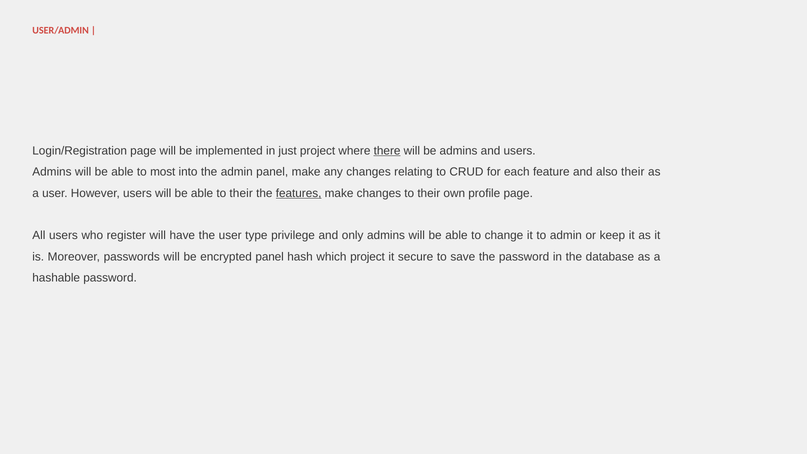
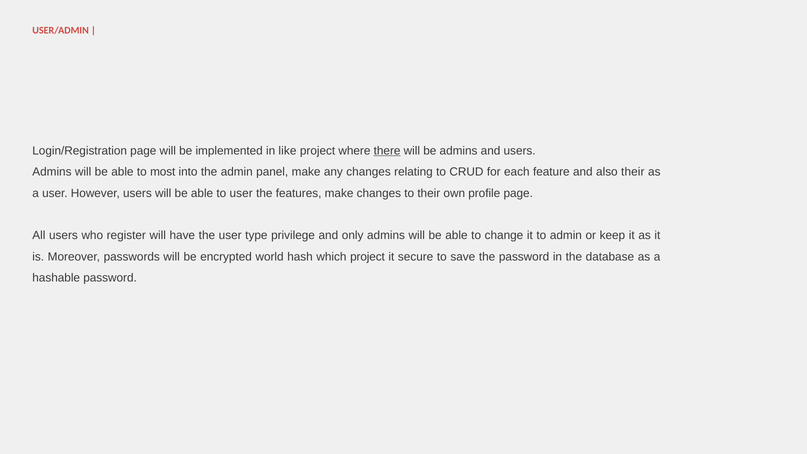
just: just -> like (287, 151)
able to their: their -> user (241, 193)
features underline: present -> none (299, 193)
encrypted panel: panel -> world (270, 257)
